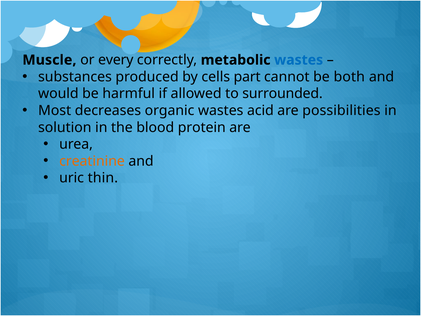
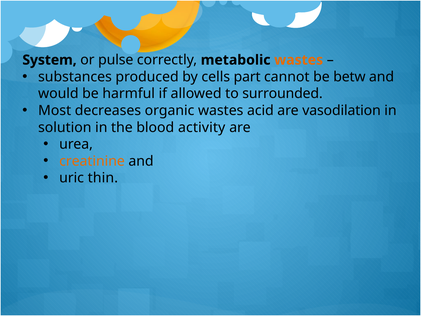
Muscle: Muscle -> System (50, 60)
every: every -> pulse (116, 60)
wastes colour: blue -> orange (299, 60)
both: both -> betw (349, 77)
possibilities: possibilities -> vasodilation (342, 110)
protein: protein -> activity (202, 127)
